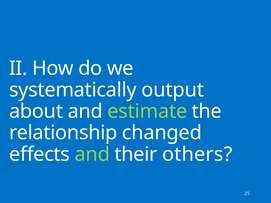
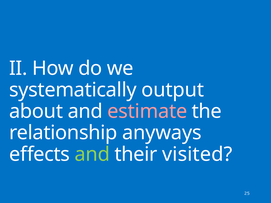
estimate colour: light green -> pink (147, 111)
changed: changed -> anyways (162, 133)
others: others -> visited (197, 154)
